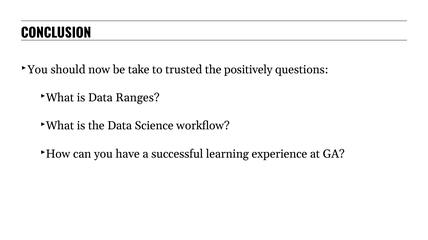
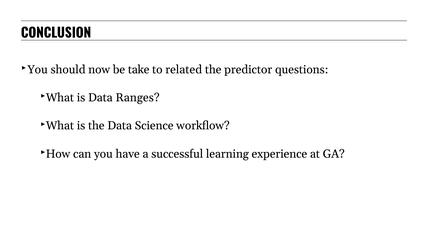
trusted: trusted -> related (184, 70)
positively: positively -> predictor (248, 70)
